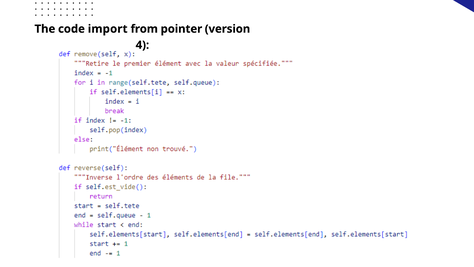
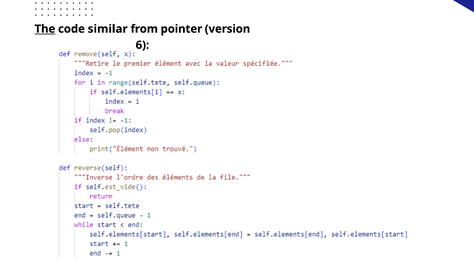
The underline: none -> present (45, 29)
import: import -> similar (108, 29)
4: 4 -> 6 (142, 45)
